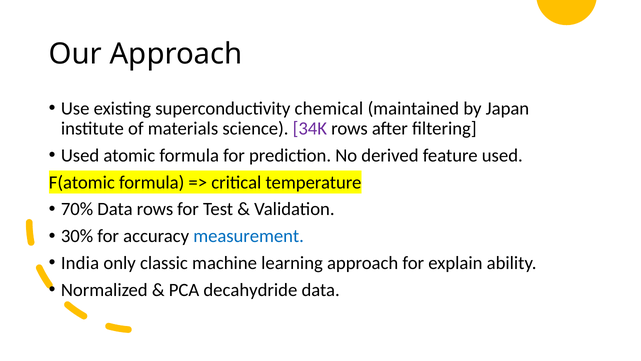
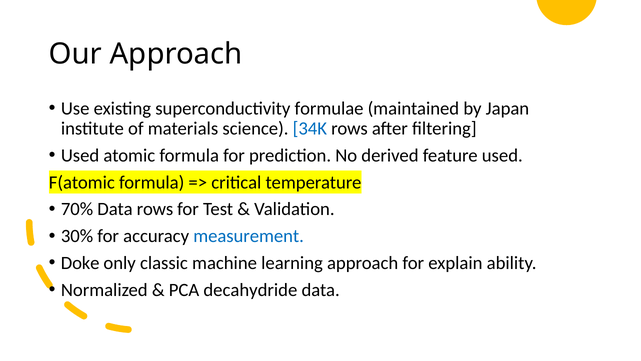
chemical: chemical -> formulae (329, 108)
34K colour: purple -> blue (310, 128)
India: India -> Doke (80, 263)
